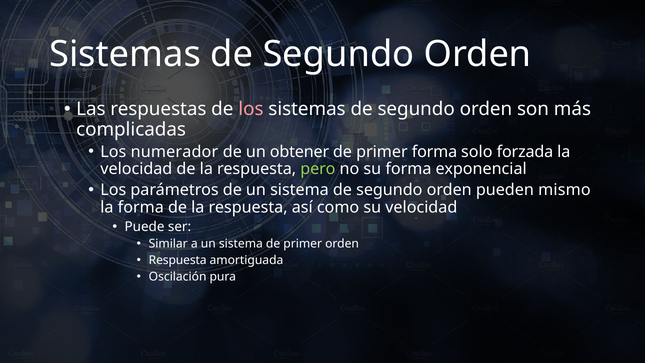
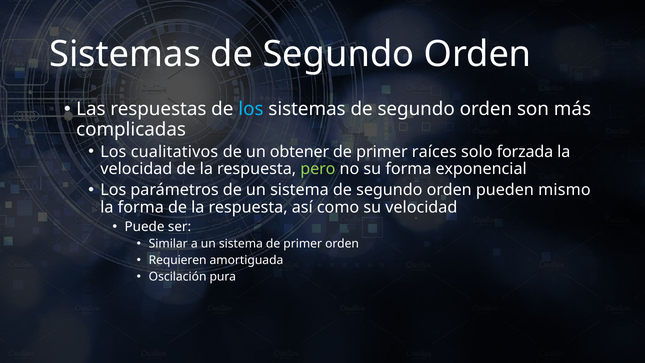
los colour: pink -> light blue (251, 109)
numerador: numerador -> cualitativos (174, 152)
primer forma: forma -> raíces (434, 152)
Respuesta: Respuesta -> Requieren (178, 260)
